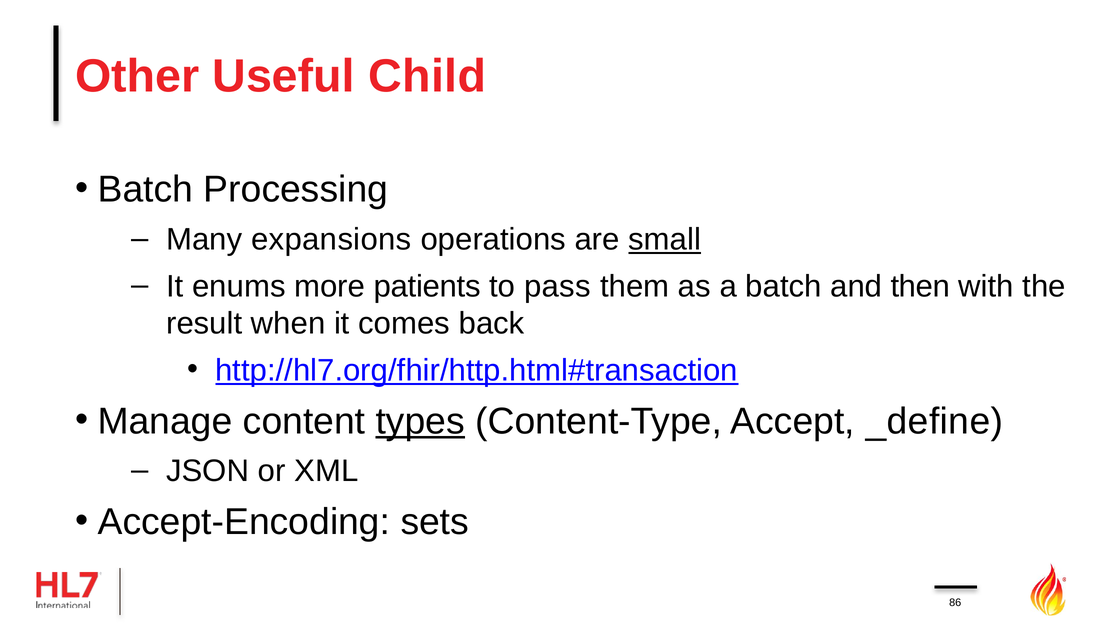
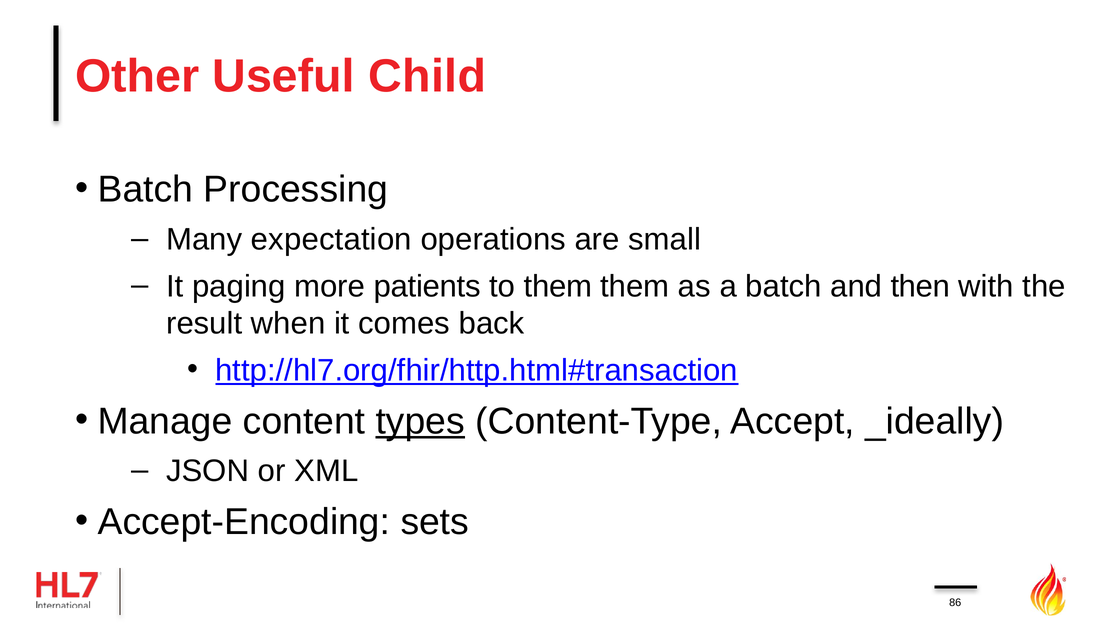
expansions: expansions -> expectation (331, 240)
small underline: present -> none (665, 240)
enums: enums -> paging (239, 286)
to pass: pass -> them (558, 286)
_define: _define -> _ideally (935, 421)
